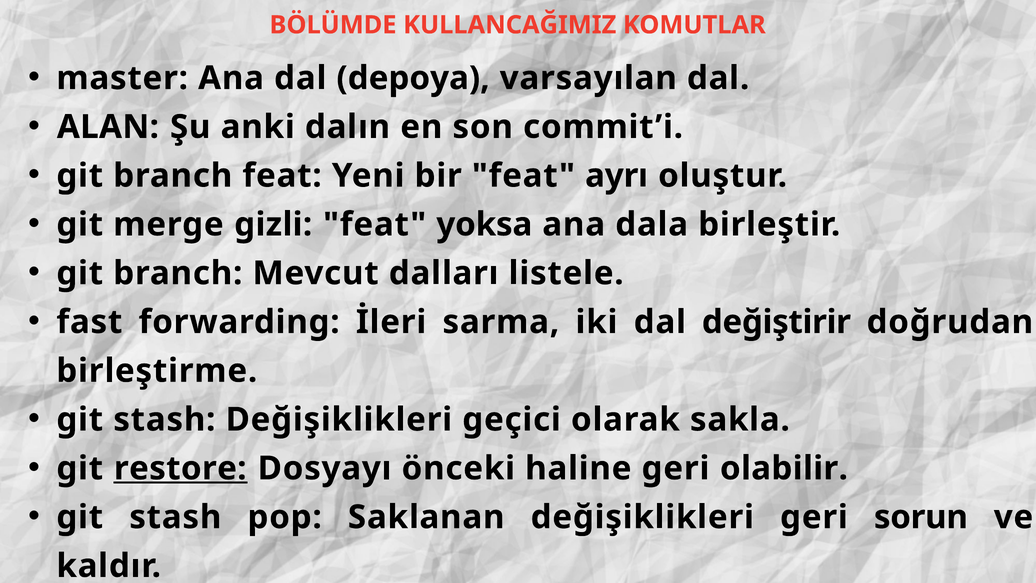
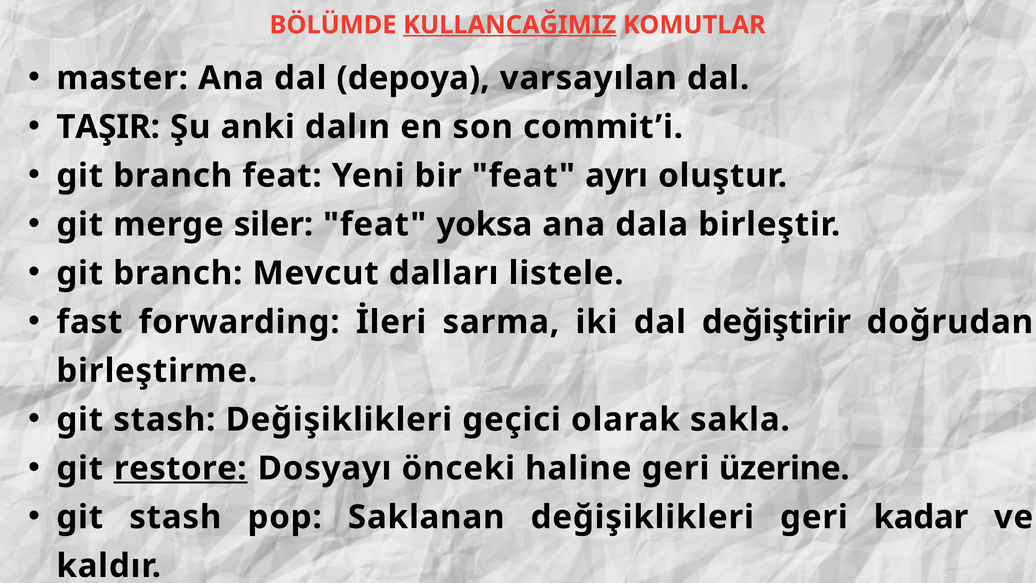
KULLANCAĞIMIZ underline: none -> present (510, 25)
ALAN: ALAN -> TAŞIR (108, 127)
gizli: gizli -> siler (273, 224)
olabilir: olabilir -> üzerine (784, 468)
sorun: sorun -> kadar (921, 517)
